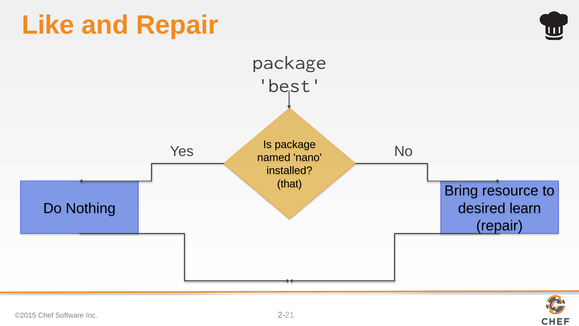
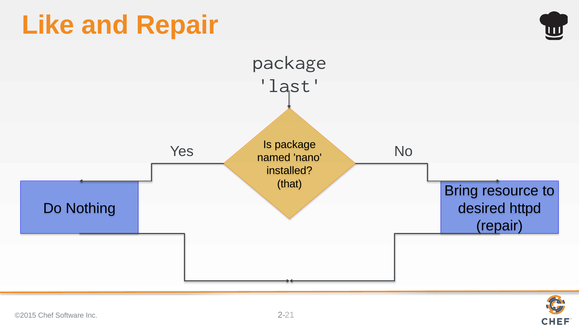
best: best -> last (289, 86)
learn: learn -> httpd (525, 208)
